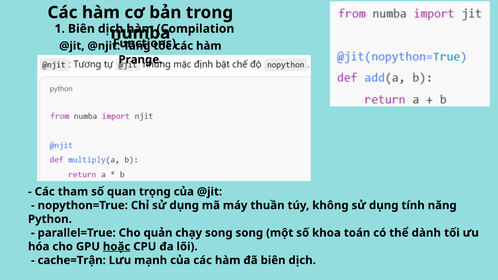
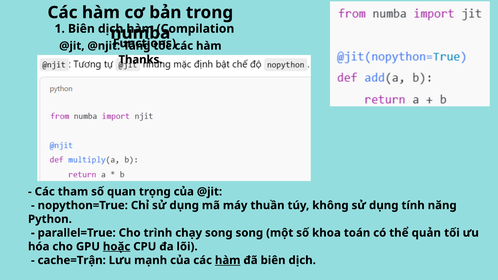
Prange: Prange -> Thanks (140, 60)
quản: quản -> trình (158, 233)
dành: dành -> quản (426, 233)
hàm underline: none -> present (228, 260)
